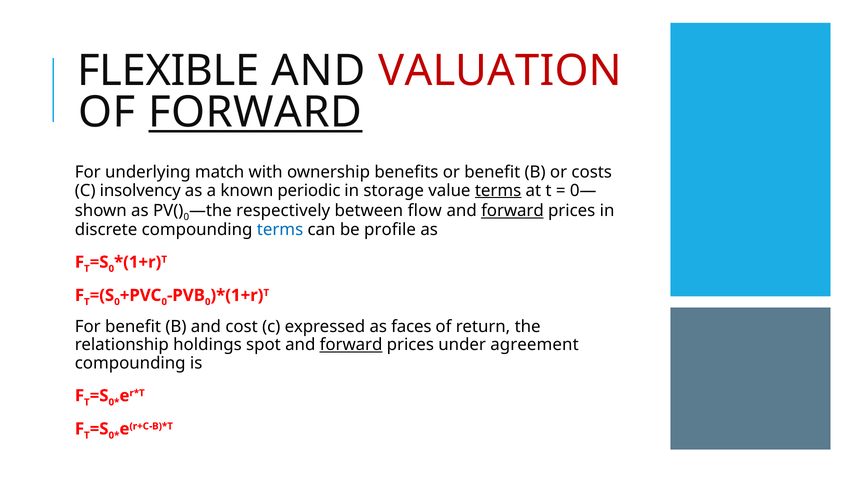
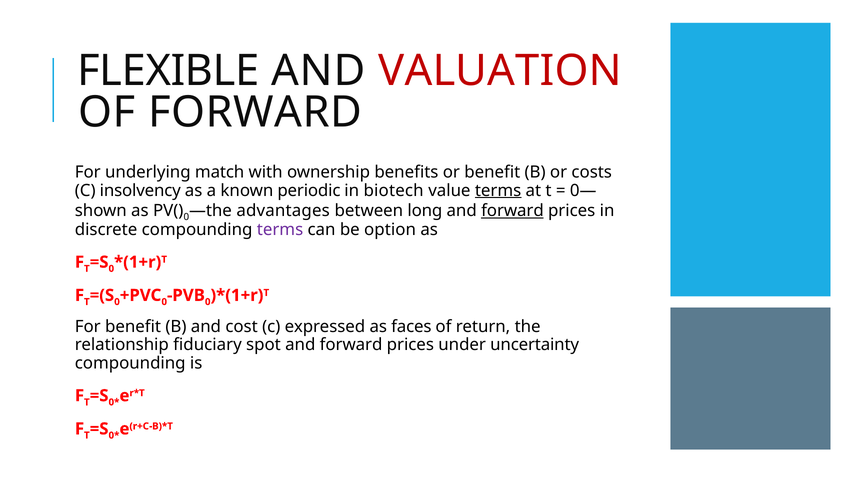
FORWARD underline: present -> none (255, 112)
storage: storage -> biotech (394, 190)
respectively: respectively -> advantages (283, 211)
flow: flow -> long (425, 211)
terms colour: blue -> purple (280, 229)
profile: profile -> option (390, 229)
holdings: holdings -> fiduciary (207, 345)
forward underline: present -> none (351, 345)
agreement: agreement -> uncertainty (535, 345)
